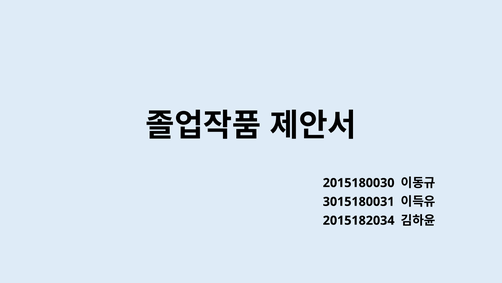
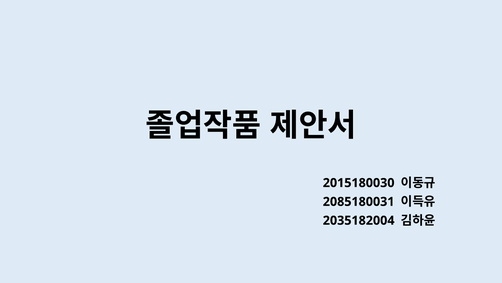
3015180031: 3015180031 -> 2085180031 (359, 201)
2015182034: 2015182034 -> 2035182004 (359, 220)
